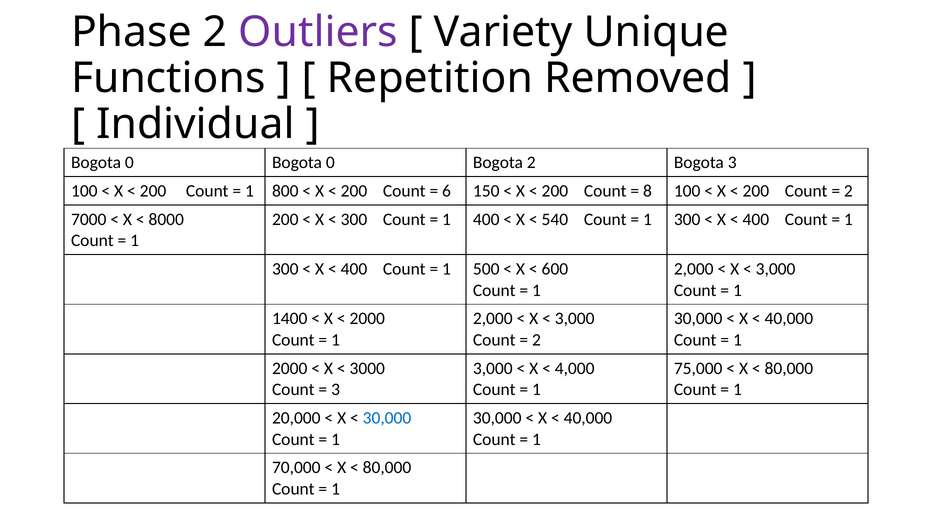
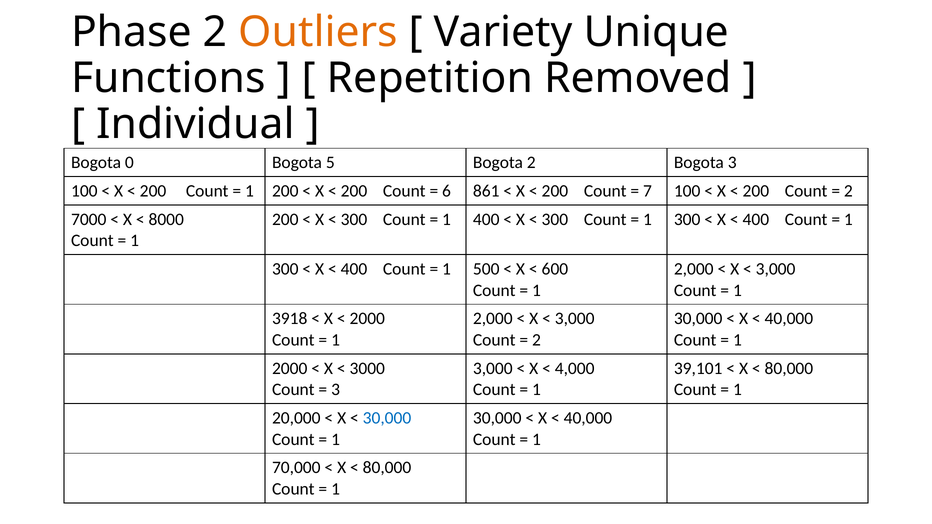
Outliers colour: purple -> orange (318, 32)
0 Bogota 0: 0 -> 5 (330, 163)
800: 800 -> 200 (285, 191)
150: 150 -> 861 (486, 191)
8: 8 -> 7 (647, 191)
540: 540 -> 300 (555, 219)
1400: 1400 -> 3918 (290, 319)
75,000: 75,000 -> 39,101 (698, 368)
